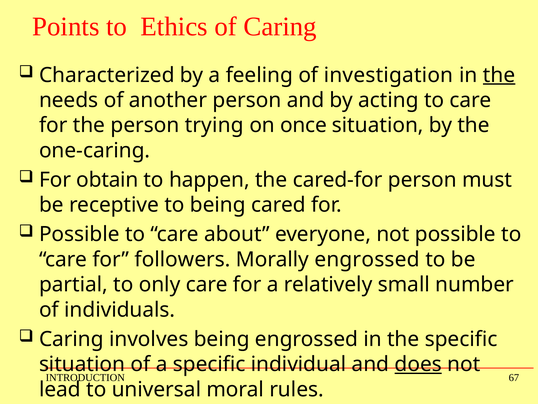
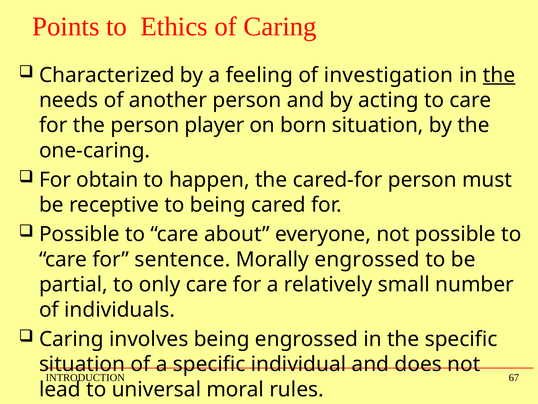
trying: trying -> player (214, 125)
once: once -> born (304, 125)
followers: followers -> sentence (182, 259)
does underline: present -> none (418, 364)
